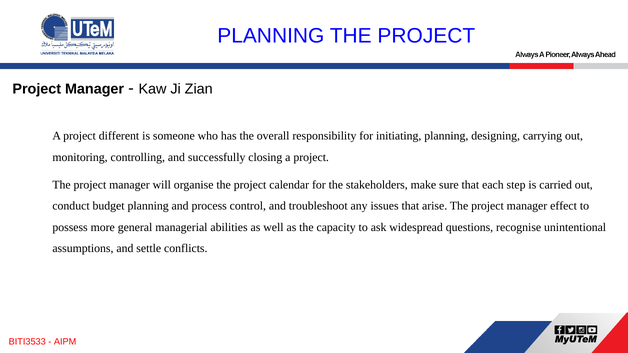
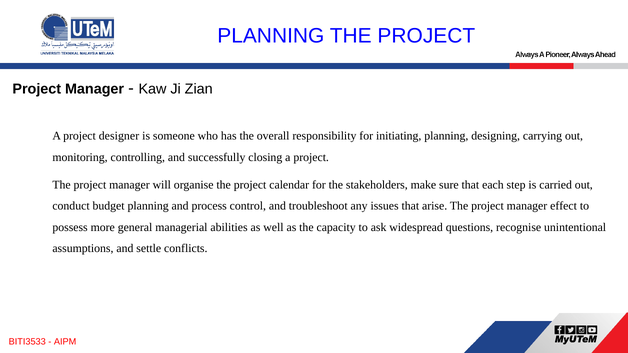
different: different -> designer (119, 136)
